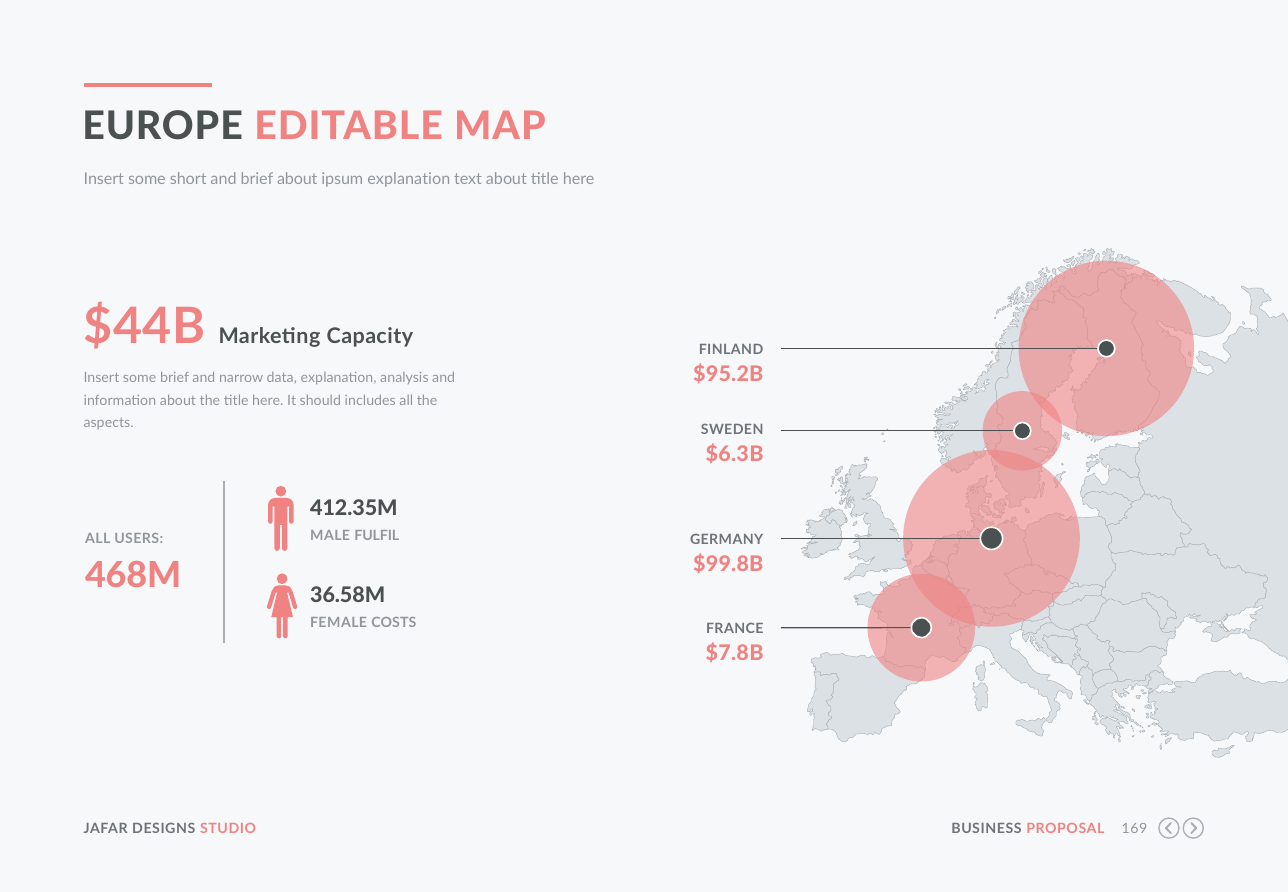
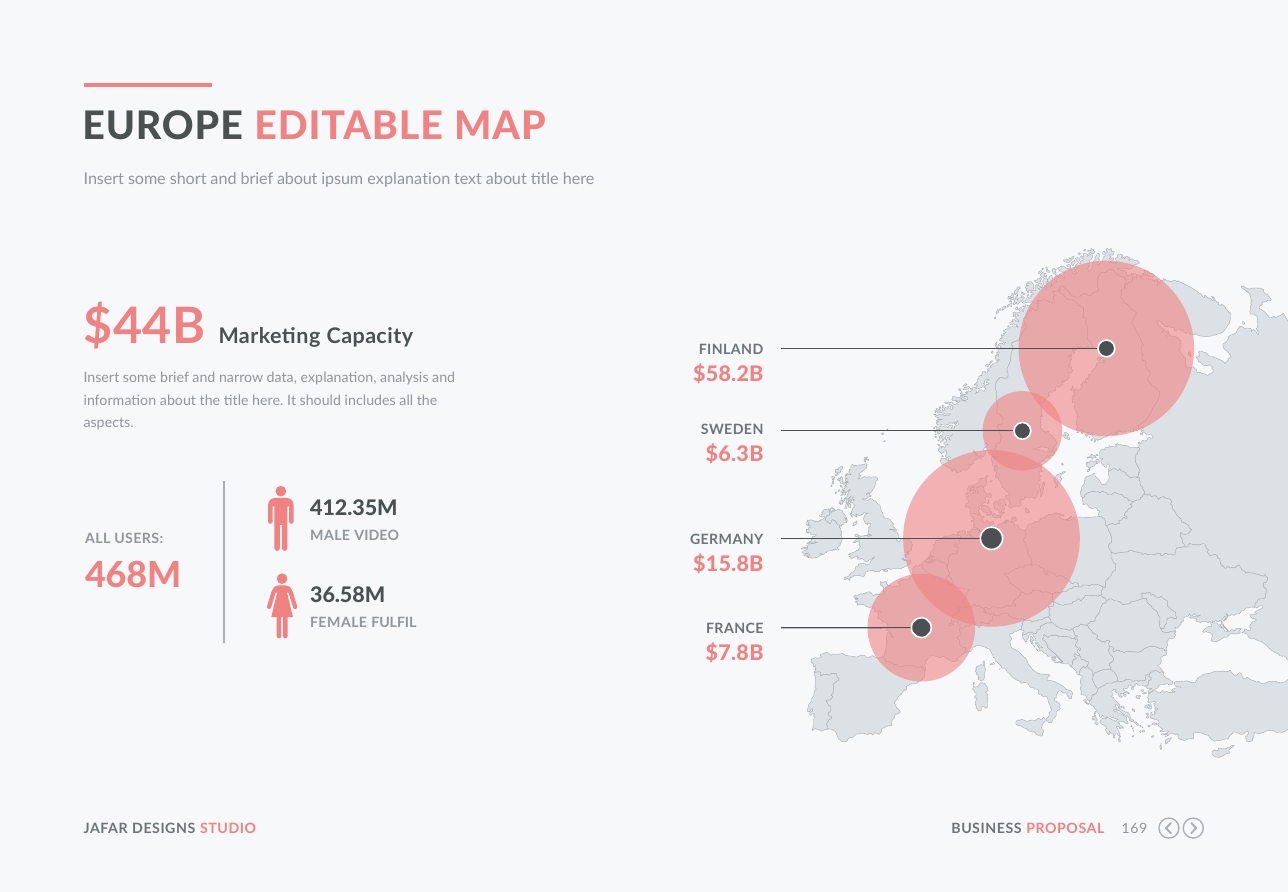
$95.2B: $95.2B -> $58.2B (728, 375)
FULFIL: FULFIL -> VIDEO (377, 535)
$99.8B: $99.8B -> $15.8B (728, 565)
COSTS: COSTS -> FULFIL (394, 623)
